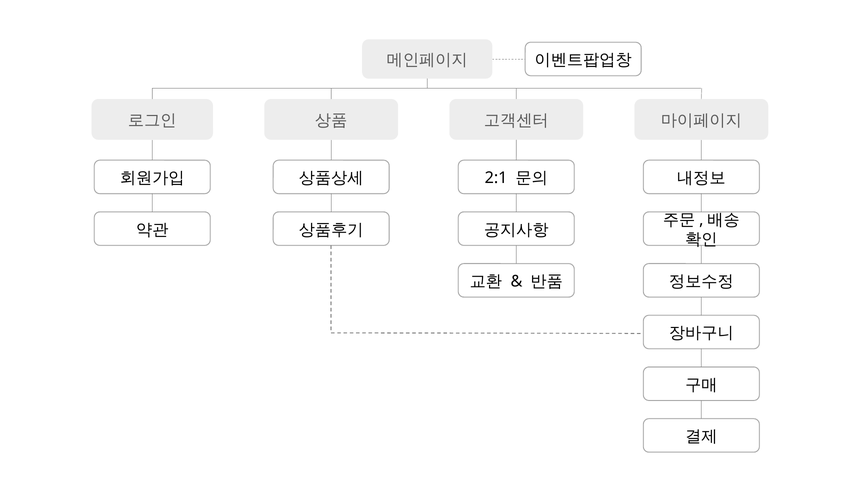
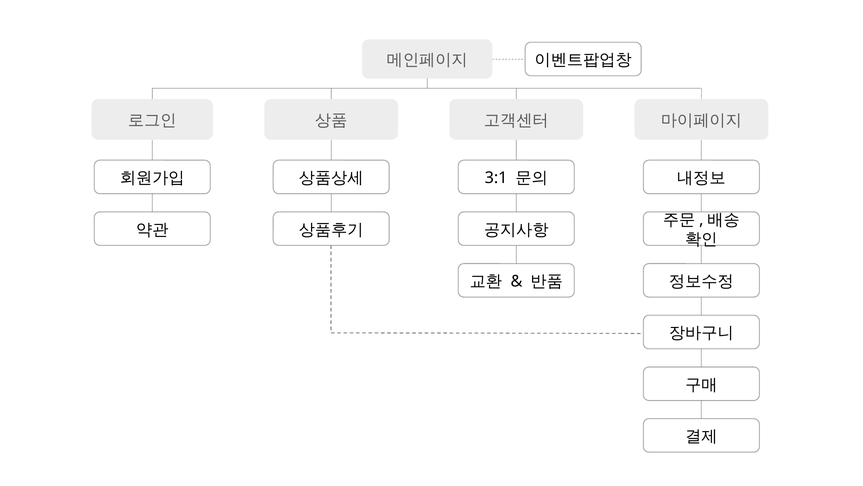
2:1: 2:1 -> 3:1 (496, 178)
